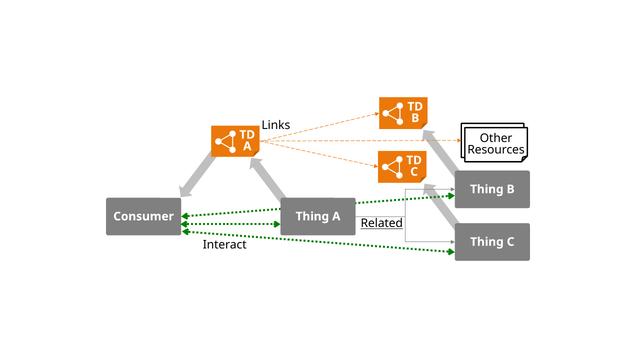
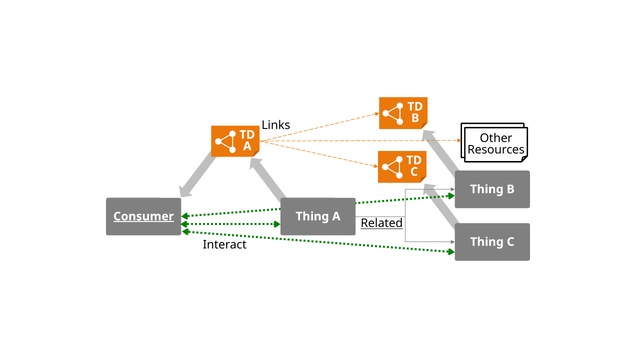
Consumer underline: none -> present (144, 216)
